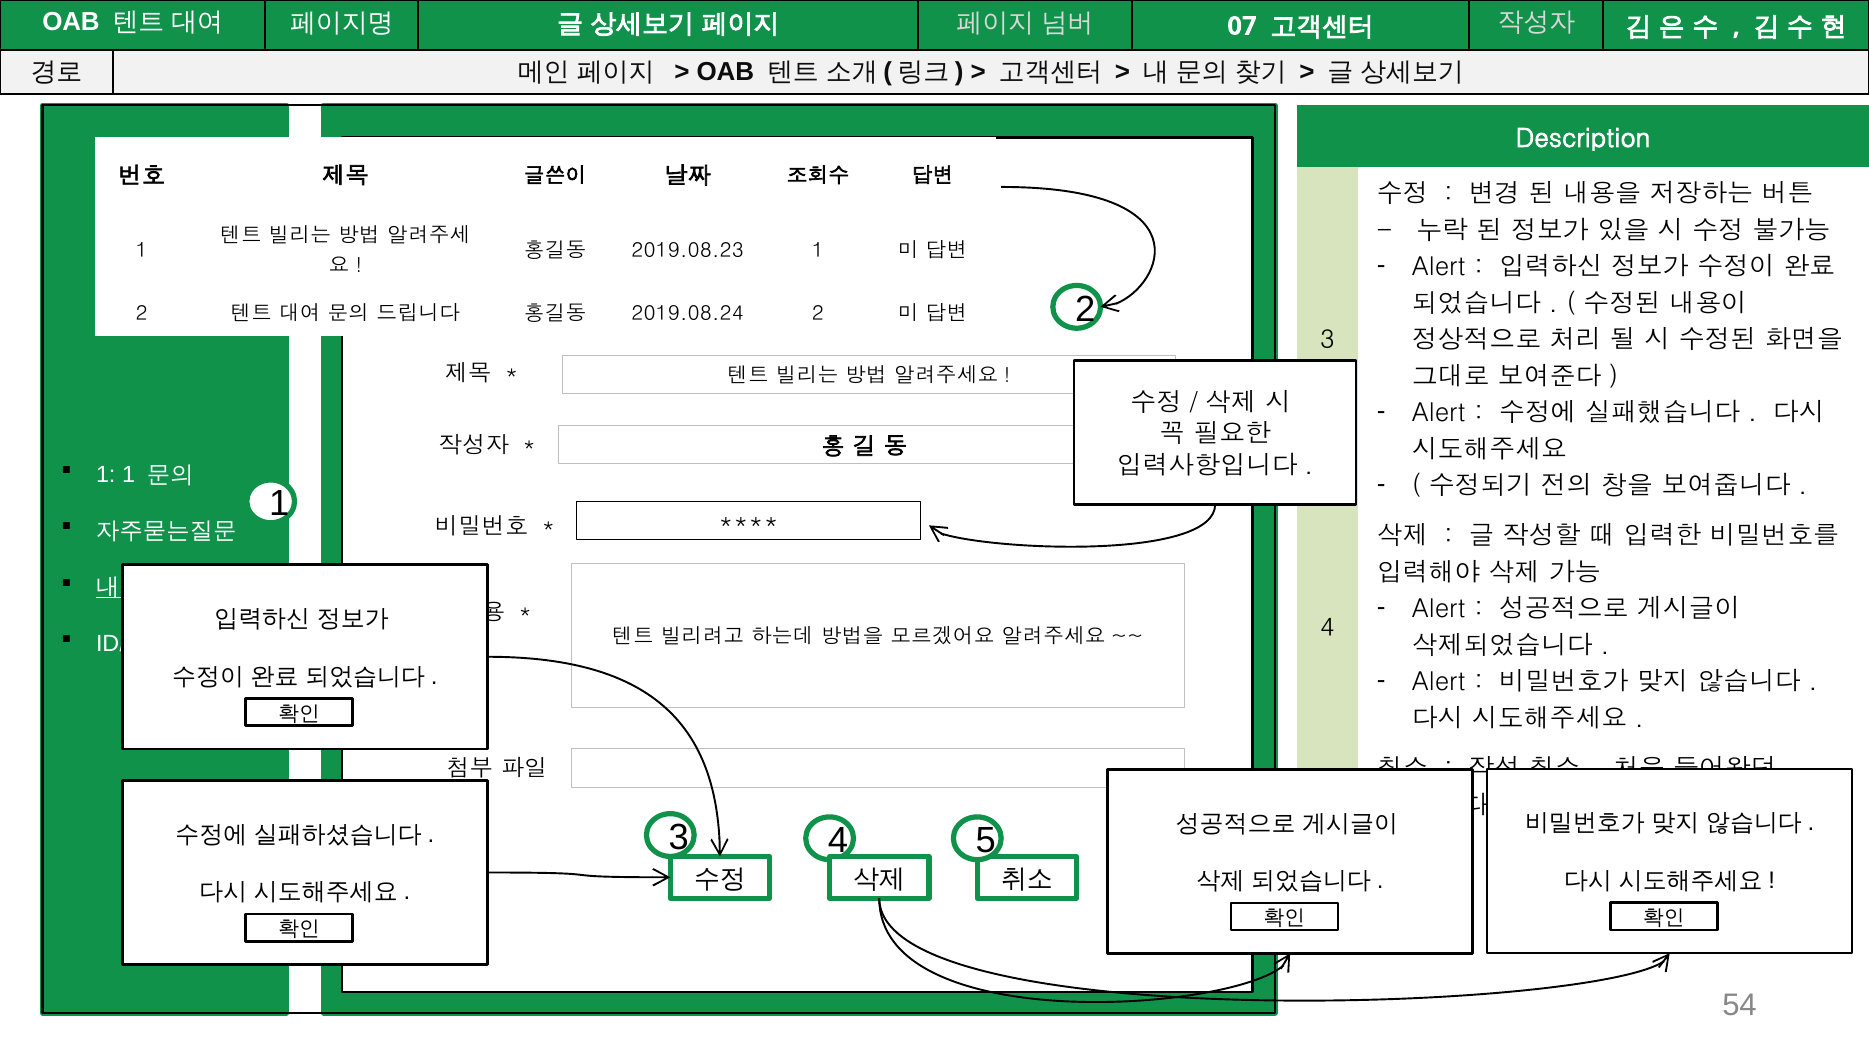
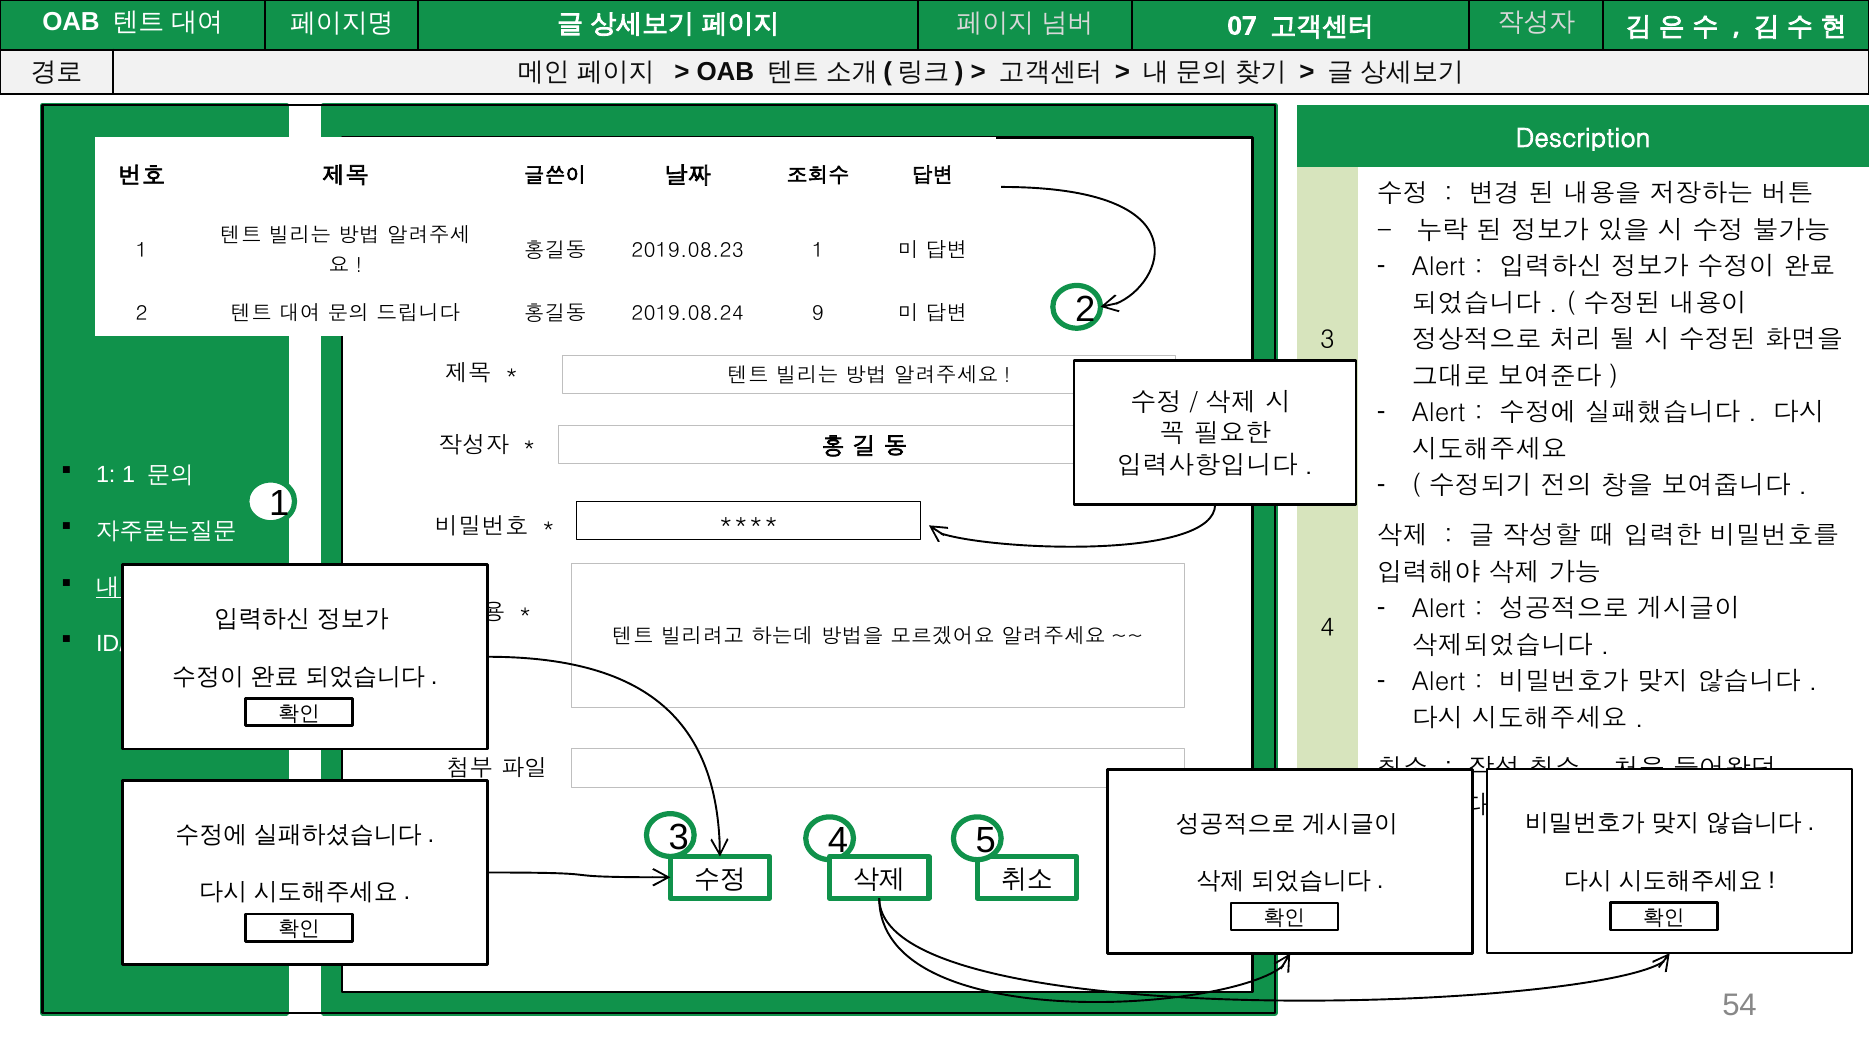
2019.08.24 2: 2 -> 9 (818, 314)
